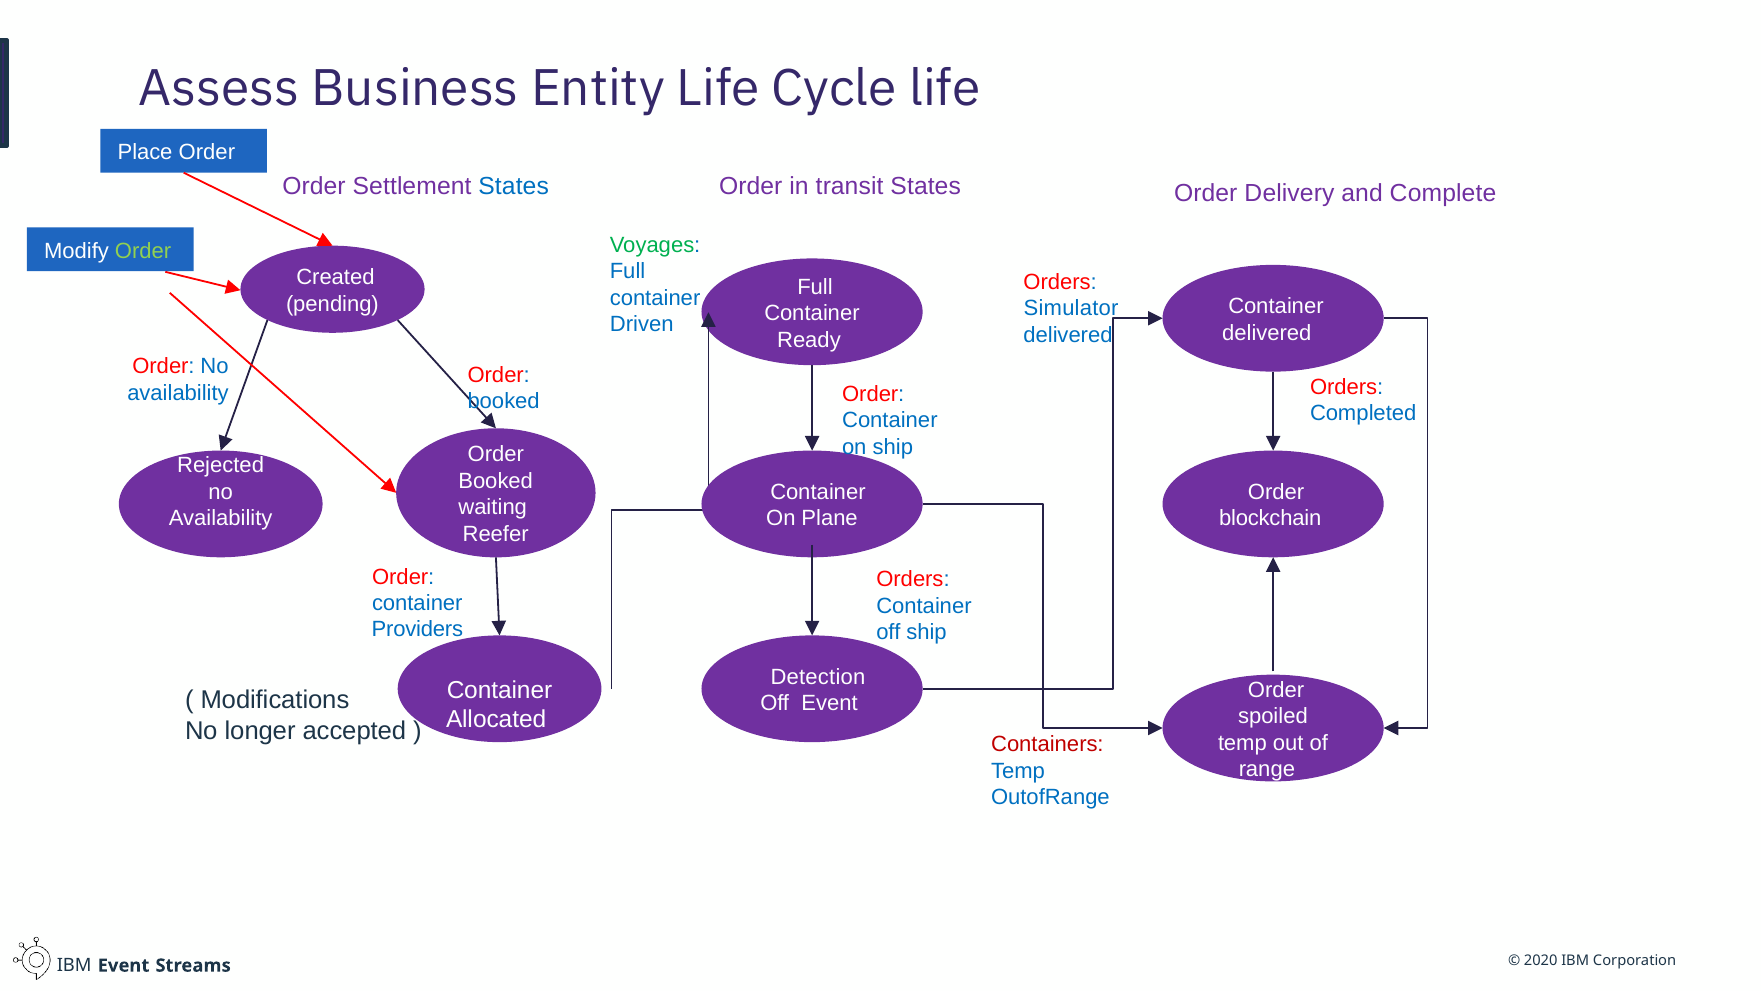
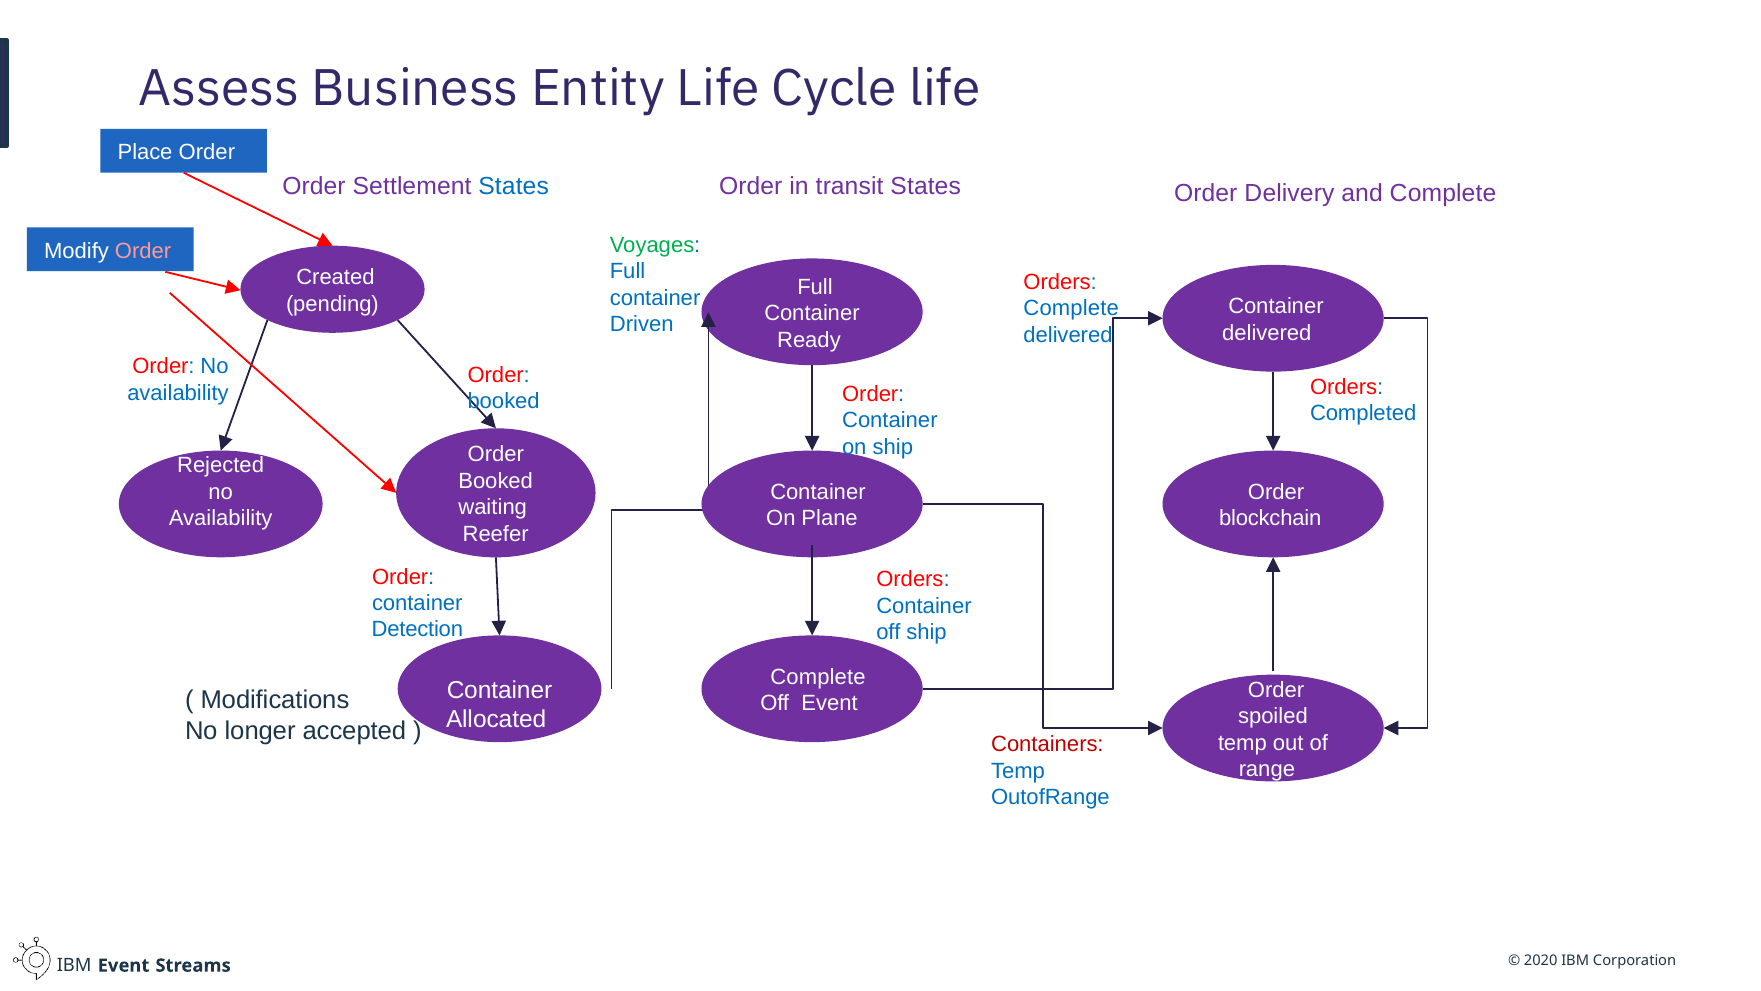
Order colour: light green -> pink (143, 251)
Simulator: Simulator -> Complete (1071, 308)
Providers: Providers -> Detection (417, 629)
Detection: Detection -> Complete (818, 677)
